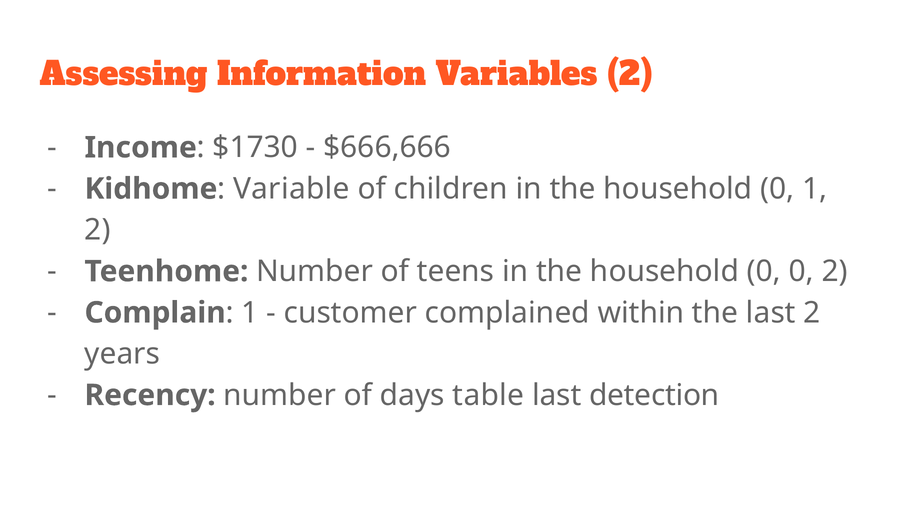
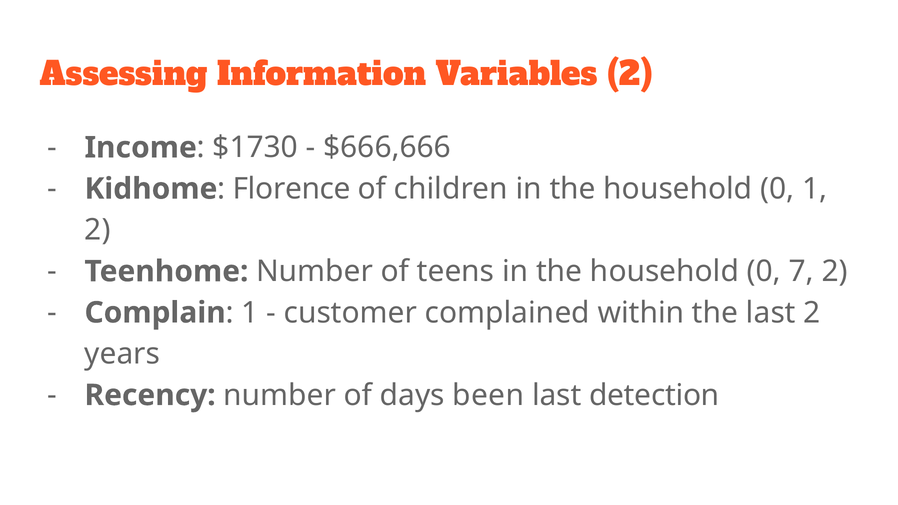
Variable: Variable -> Florence (292, 189)
0 0: 0 -> 7 (801, 271)
table: table -> been (488, 395)
